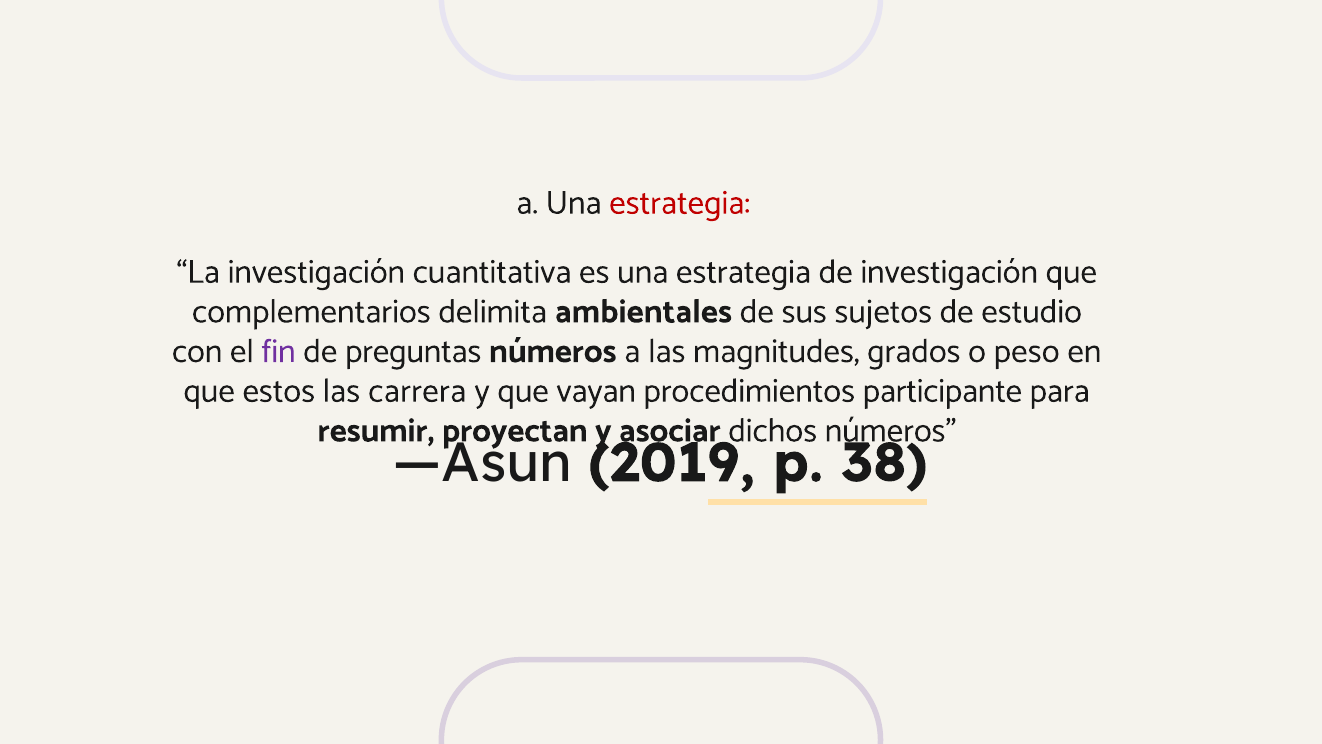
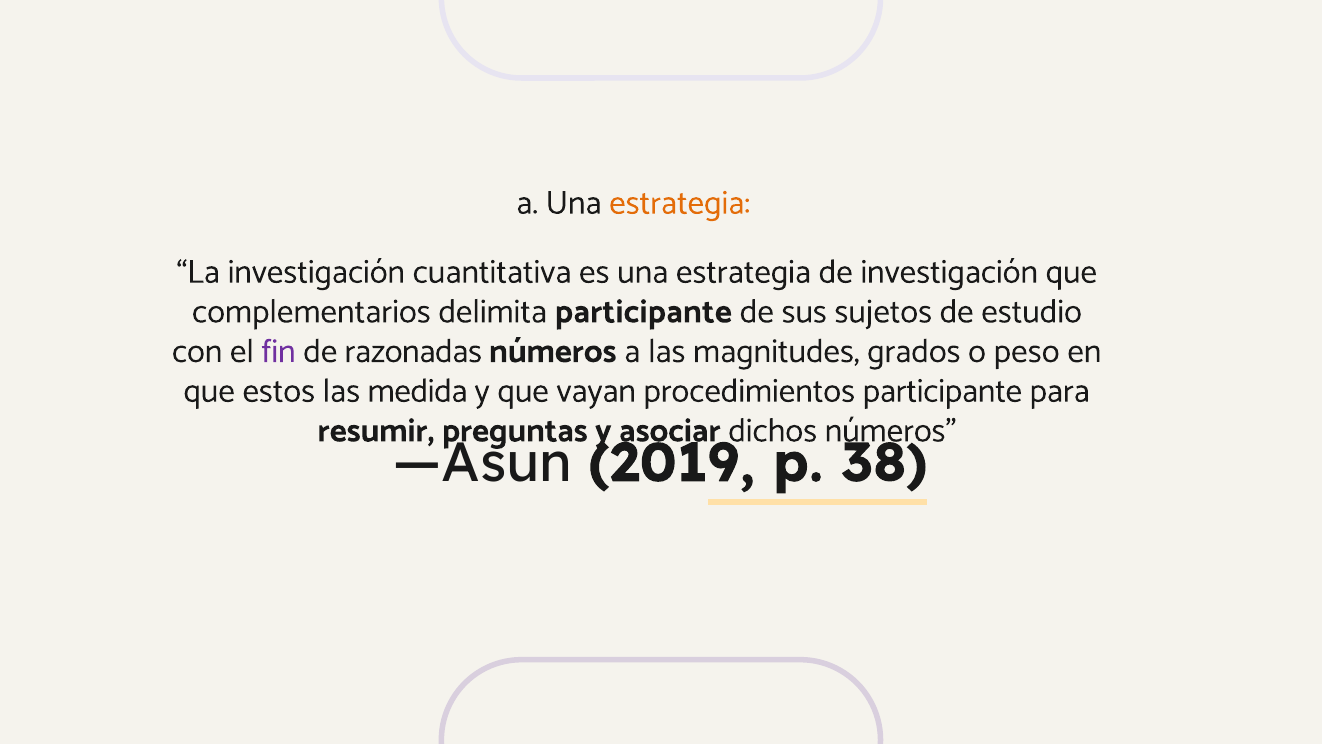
estrategia colour: red -> orange (680, 203)
delimita ambientales: ambientales -> participante (643, 311)
preguntas: preguntas -> razonadas (413, 351)
carrera: carrera -> medida (418, 391)
proyectan: proyectan -> preguntas (515, 430)
